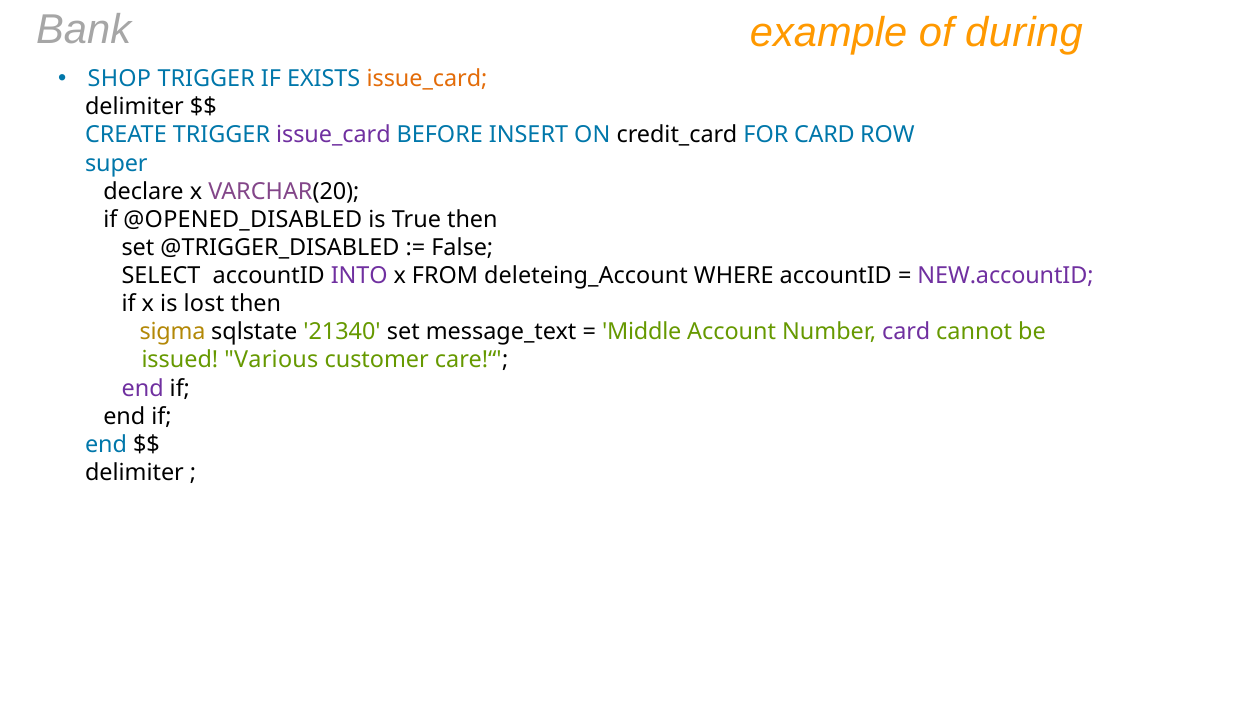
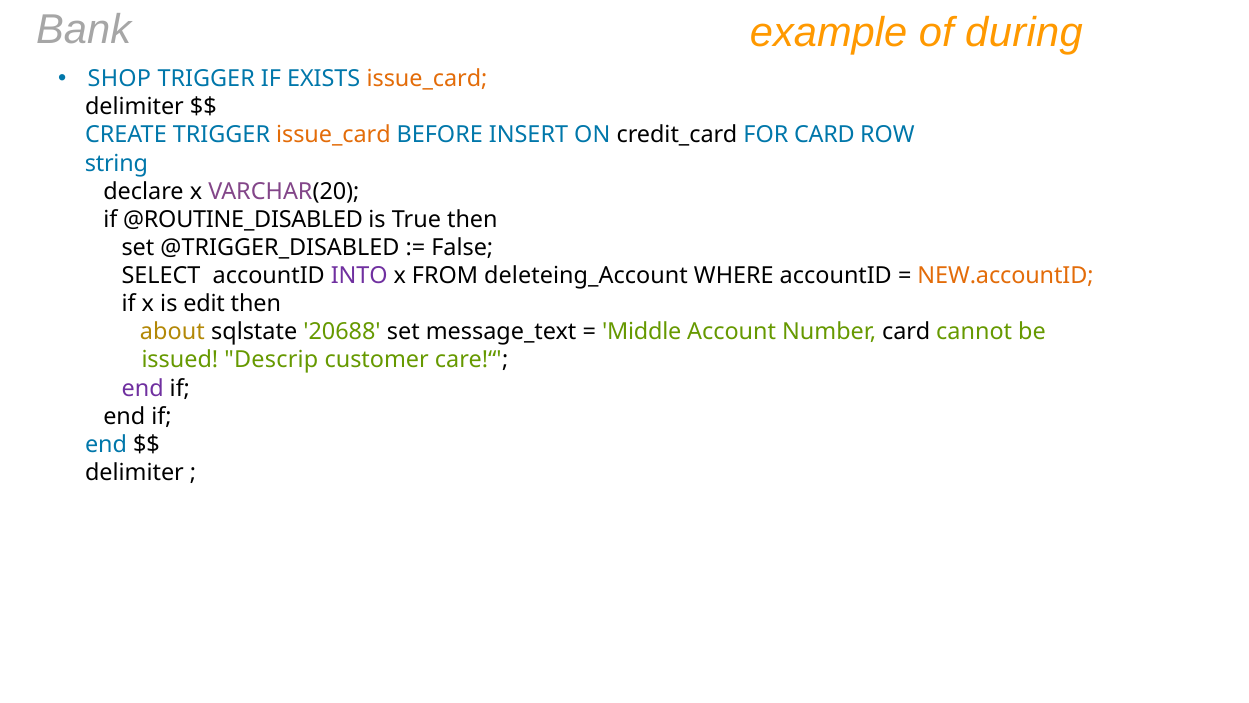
issue_card colour: purple -> orange (333, 135)
super: super -> string (116, 163)
@OPENED_DISABLED: @OPENED_DISABLED -> @ROUTINE_DISABLED (243, 219)
NEW.accountID colour: purple -> orange (1006, 276)
lost: lost -> edit (204, 304)
sigma: sigma -> about (172, 332)
21340: 21340 -> 20688 (342, 332)
card colour: purple -> black (906, 332)
Various: Various -> Descrip (271, 360)
